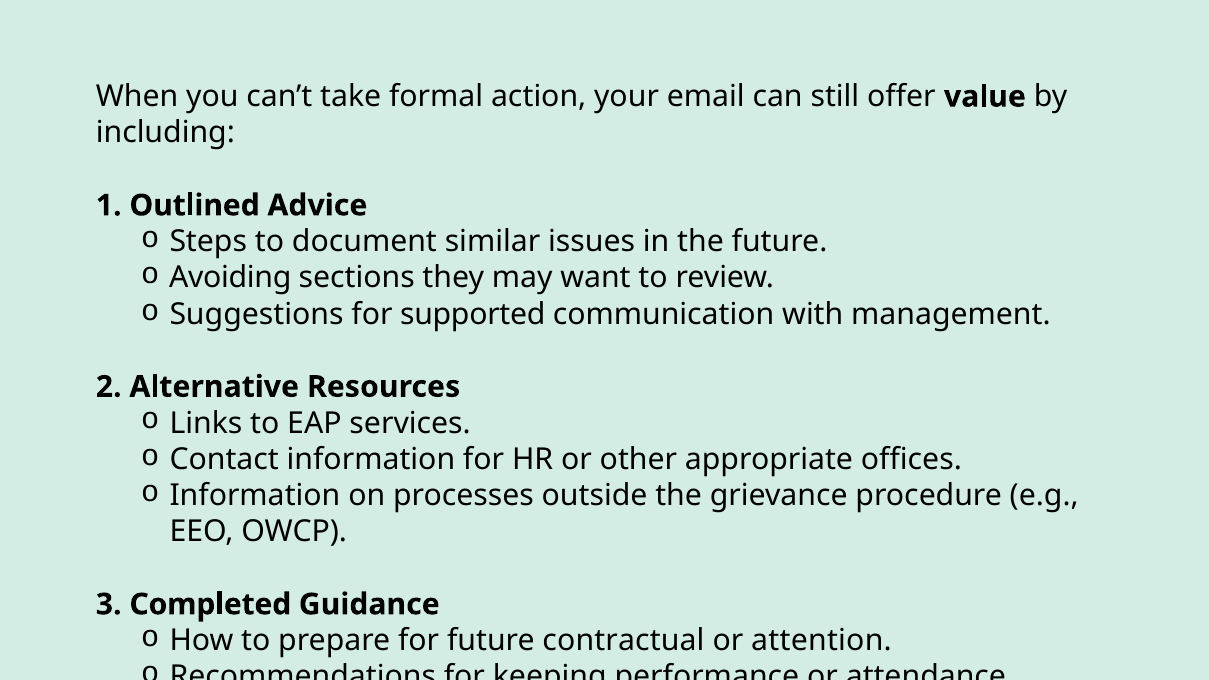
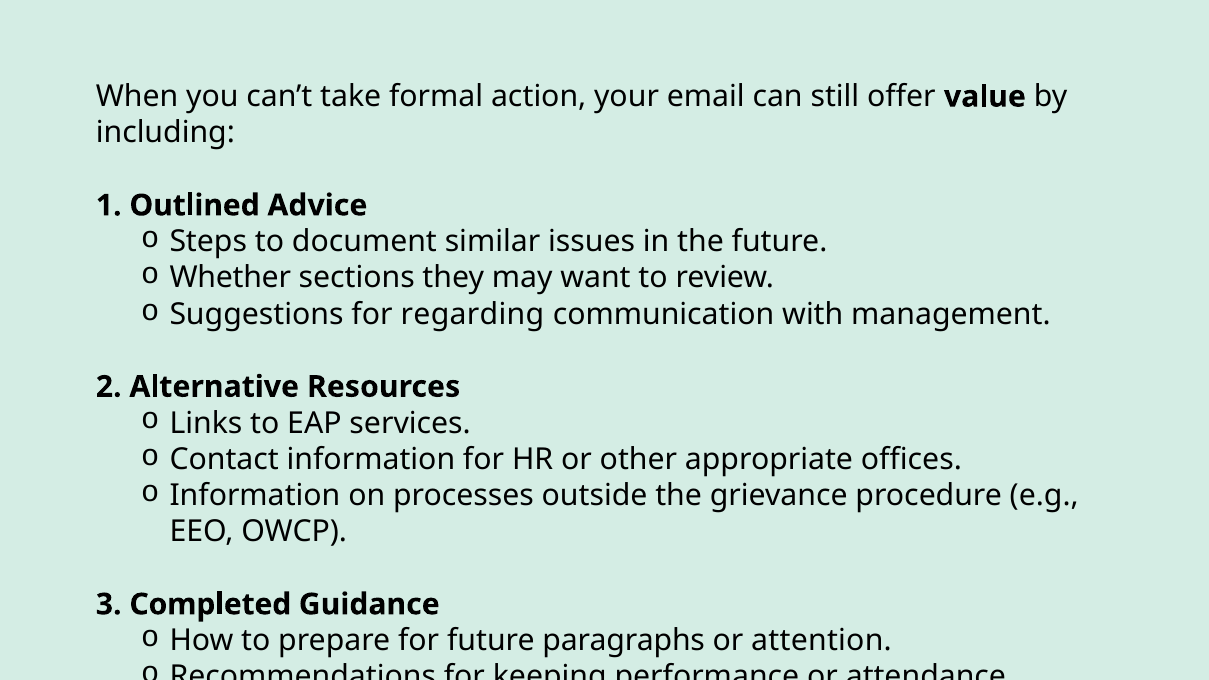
Avoiding: Avoiding -> Whether (230, 278)
supported: supported -> regarding (472, 314)
contractual: contractual -> paragraphs (624, 641)
